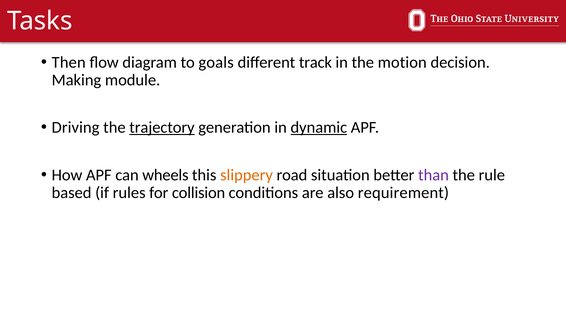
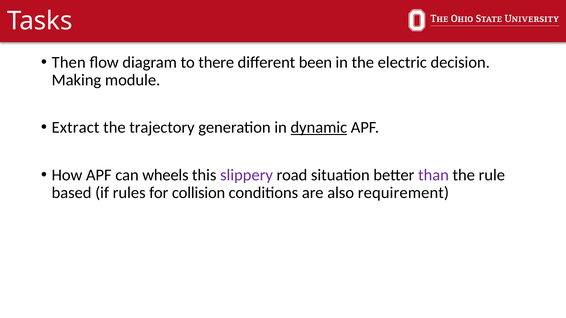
goals: goals -> there (216, 62)
track: track -> been (315, 62)
motion: motion -> electric (402, 62)
Driving: Driving -> Extract (76, 128)
trajectory underline: present -> none (162, 128)
slippery colour: orange -> purple (246, 175)
